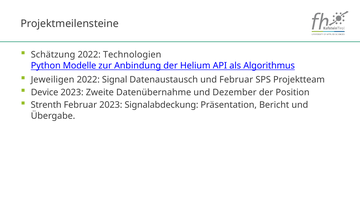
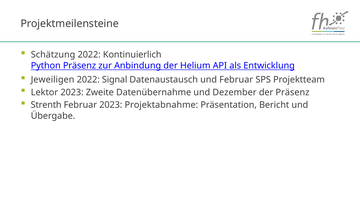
Technologien: Technologien -> Kontinuierlich (132, 55)
Python Modelle: Modelle -> Präsenz (80, 65)
Algorithmus: Algorithmus -> Entwicklung (269, 65)
Device: Device -> Lektor (44, 92)
der Position: Position -> Präsenz (293, 92)
Signalabdeckung: Signalabdeckung -> Projektabnahme (161, 105)
